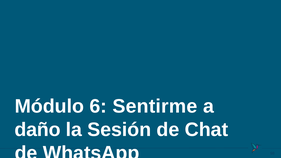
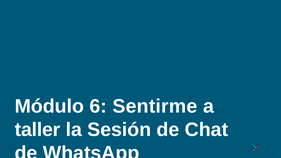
daño: daño -> taller (38, 130)
